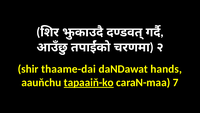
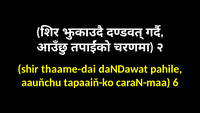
hands: hands -> pahile (166, 69)
tapaaiň-ko underline: present -> none (89, 82)
7: 7 -> 6 (176, 82)
